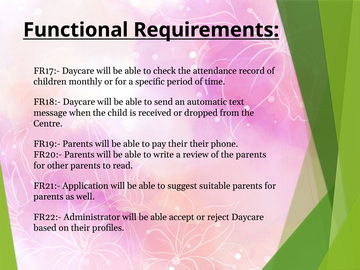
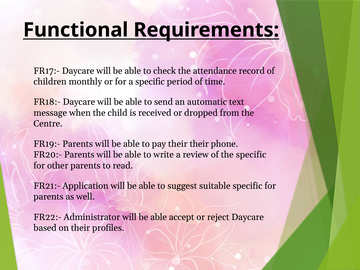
the parents: parents -> specific (251, 155)
suitable parents: parents -> specific (247, 186)
